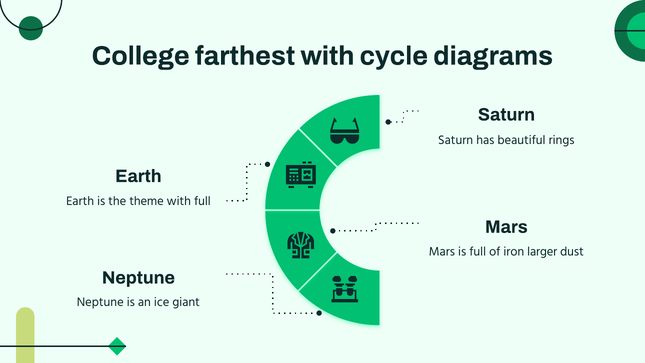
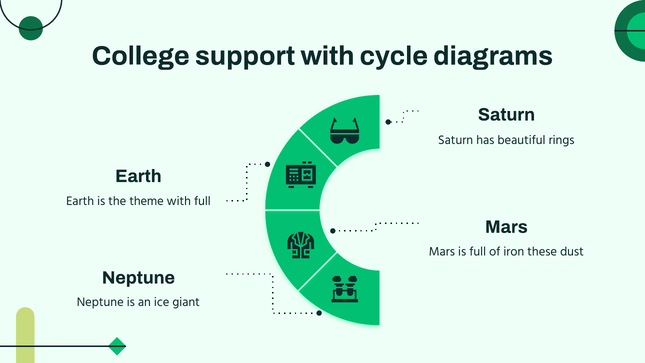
farthest: farthest -> support (245, 56)
larger: larger -> these (542, 251)
